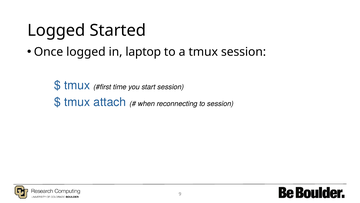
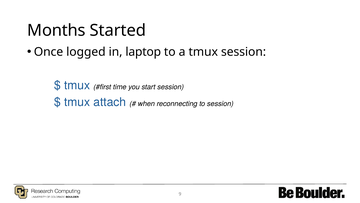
Logged: Logged -> Months (56, 30)
